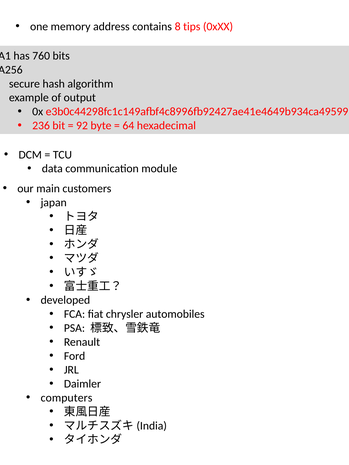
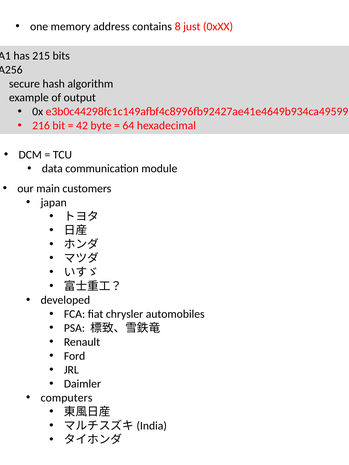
tips: tips -> just (192, 27)
760: 760 -> 215 (41, 56)
236: 236 -> 216 (41, 126)
92: 92 -> 42 (82, 126)
